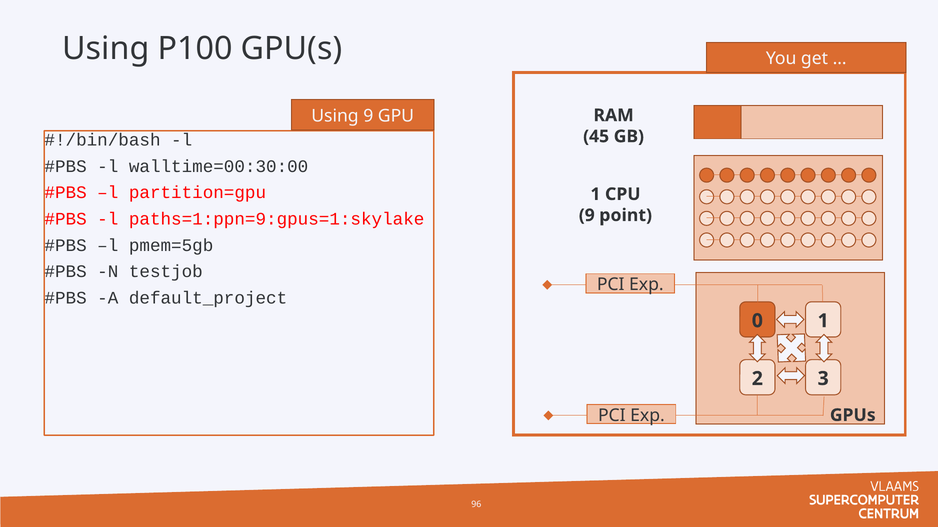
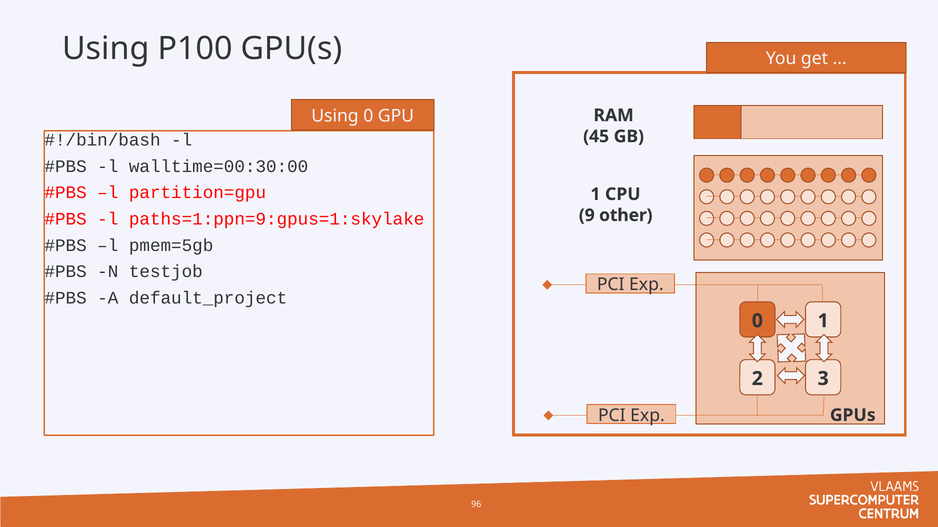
Using 9: 9 -> 0 (368, 116)
point: point -> other (626, 216)
